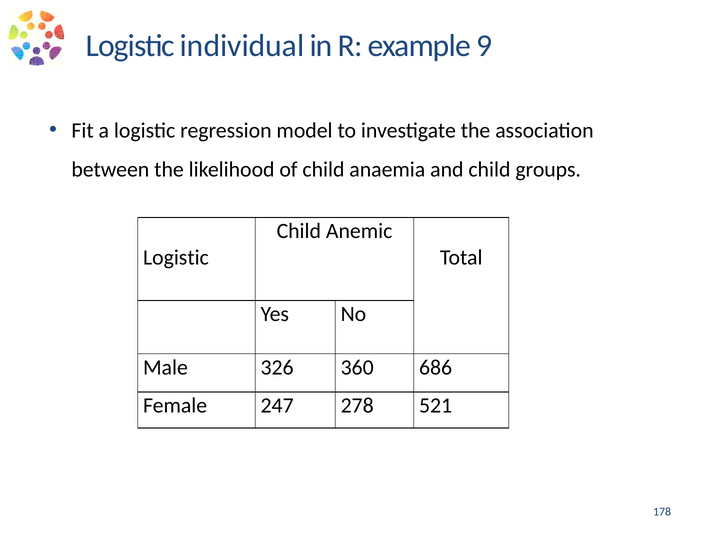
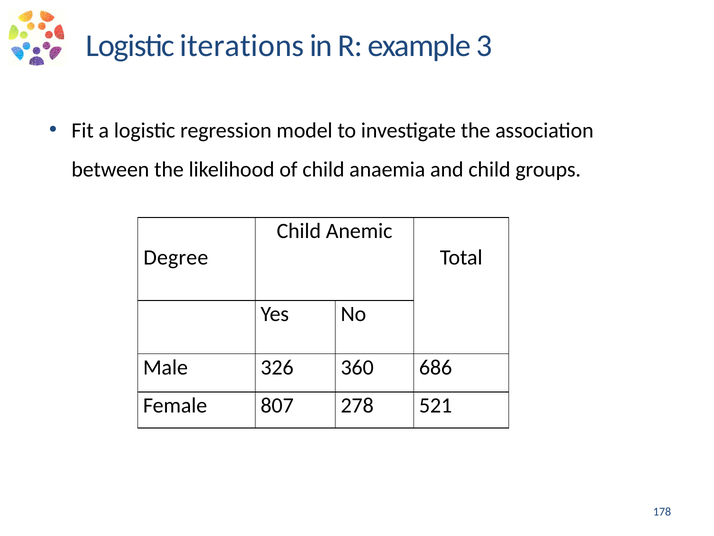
individual: individual -> iterations (242, 46)
9: 9 -> 3 (484, 46)
Logistic: Logistic -> Degree (176, 257)
247: 247 -> 807 (277, 405)
